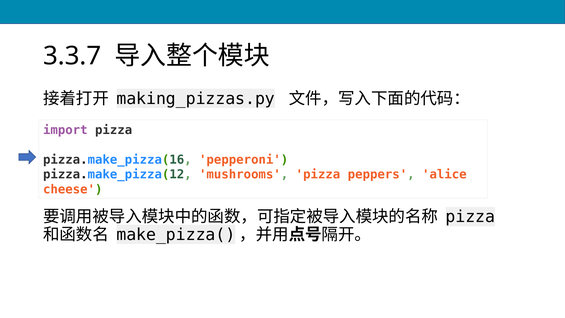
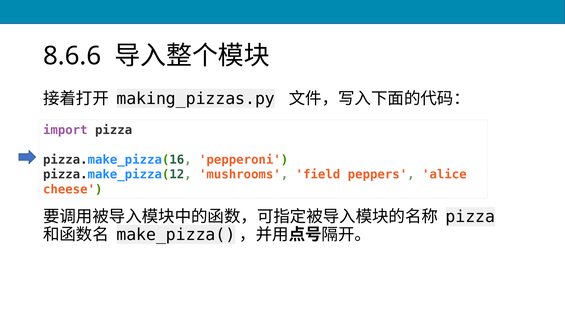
3.3.7: 3.3.7 -> 8.6.6 (72, 56)
mushrooms pizza: pizza -> field (318, 174)
